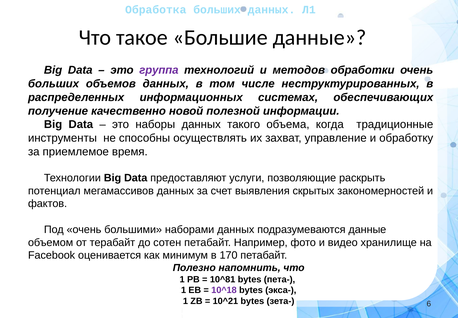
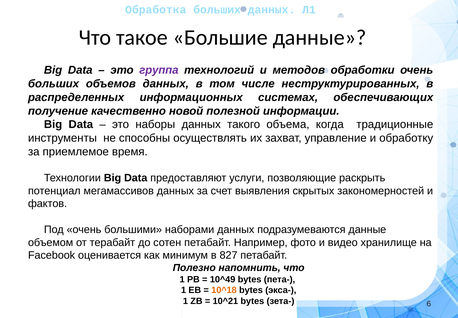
170: 170 -> 827 (229, 255)
10^81: 10^81 -> 10^49 (223, 279)
10^18 colour: purple -> orange (224, 290)
